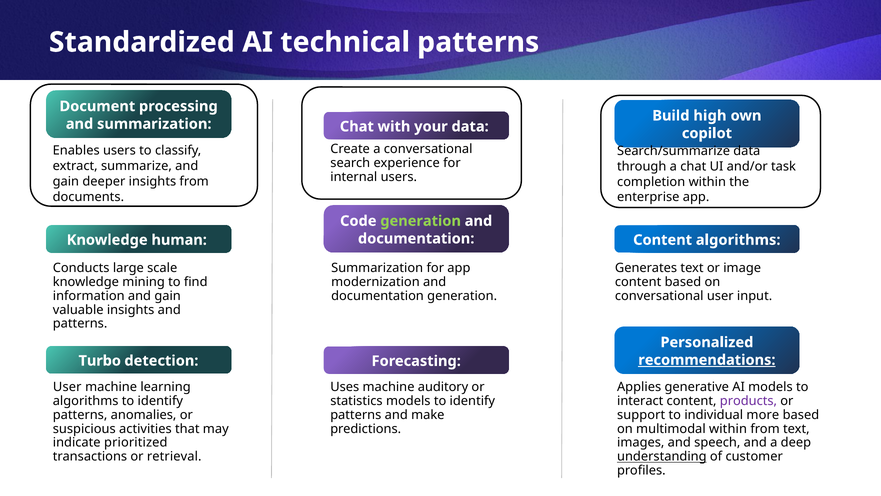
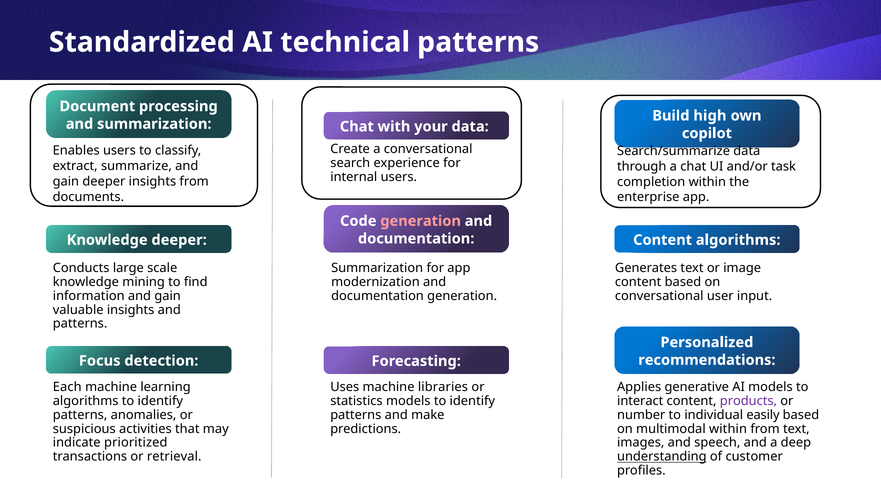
generation colour: light green -> pink (421, 221)
Knowledge human: human -> deeper (179, 240)
recommendations underline: present -> none (707, 360)
Turbo: Turbo -> Focus (100, 360)
User: User -> Each (67, 387)
auditory: auditory -> libraries (443, 387)
support: support -> number (641, 415)
more: more -> easily (763, 415)
